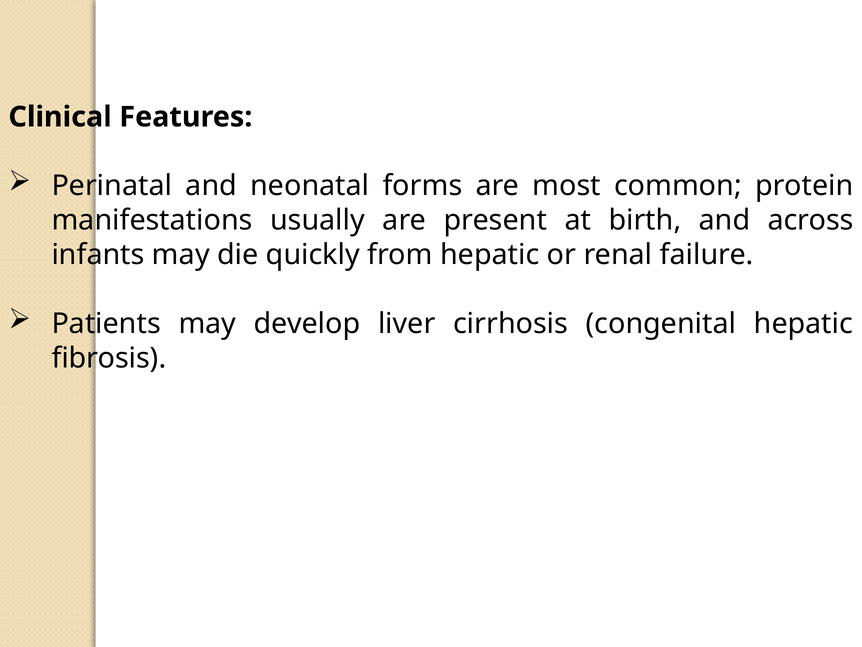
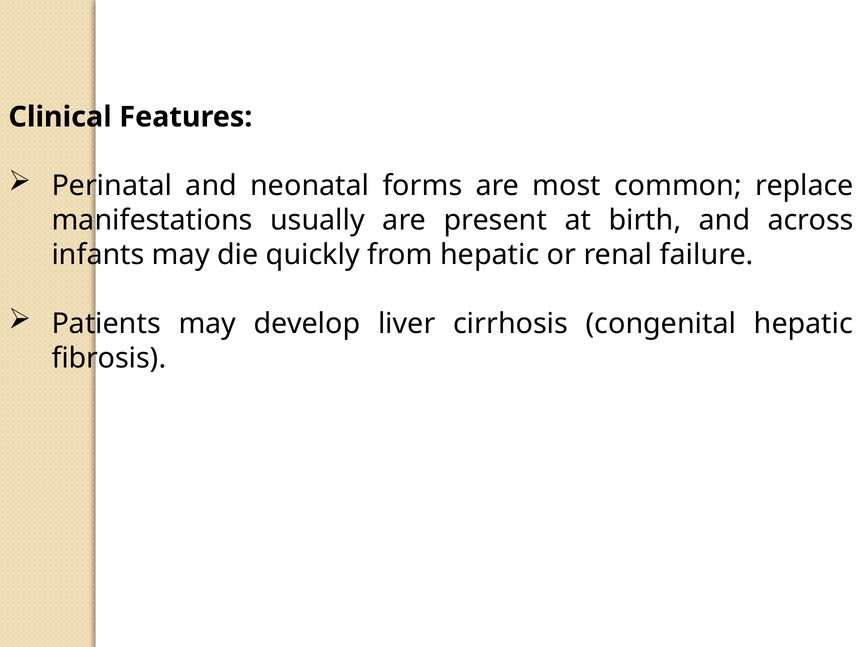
protein: protein -> replace (804, 186)
